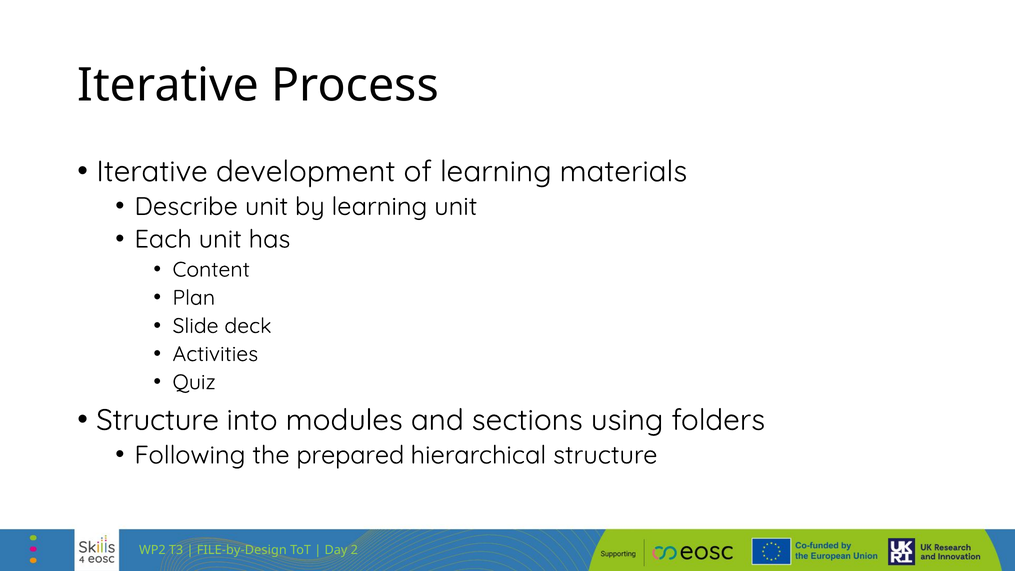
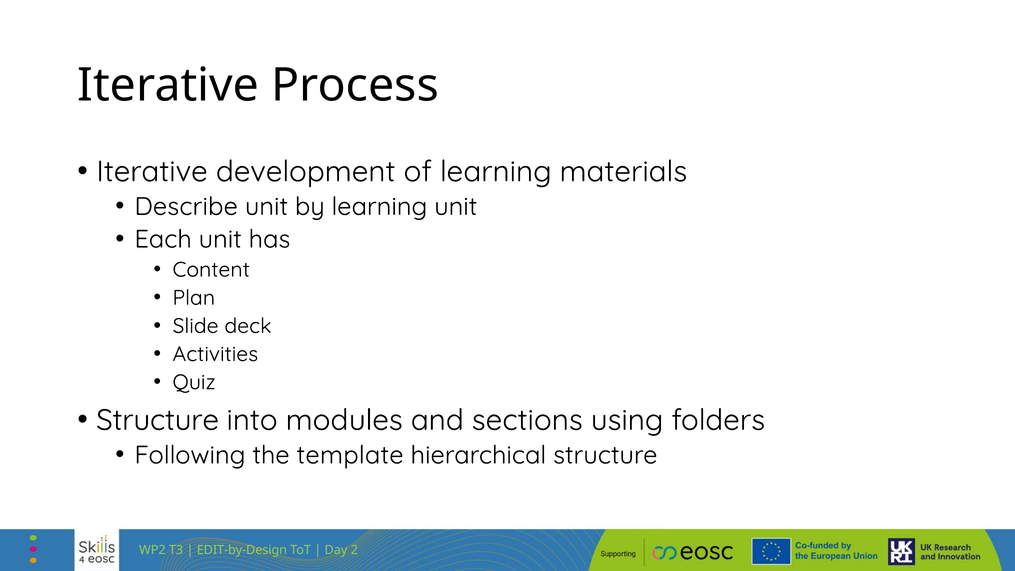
prepared: prepared -> template (350, 455)
FILE-by-Design: FILE-by-Design -> EDIT-by-Design (242, 550)
